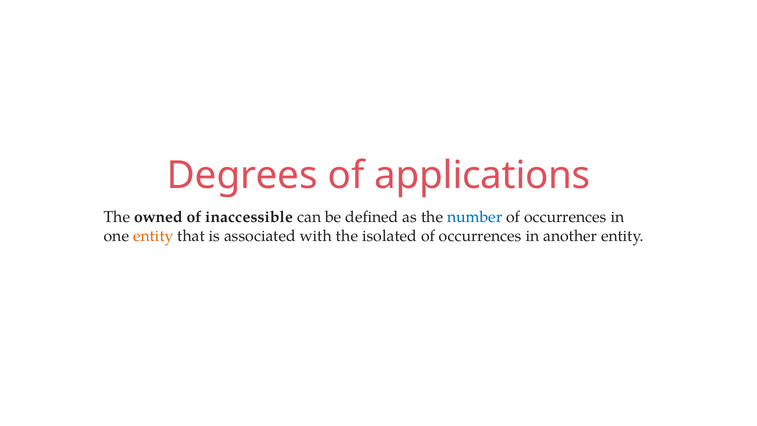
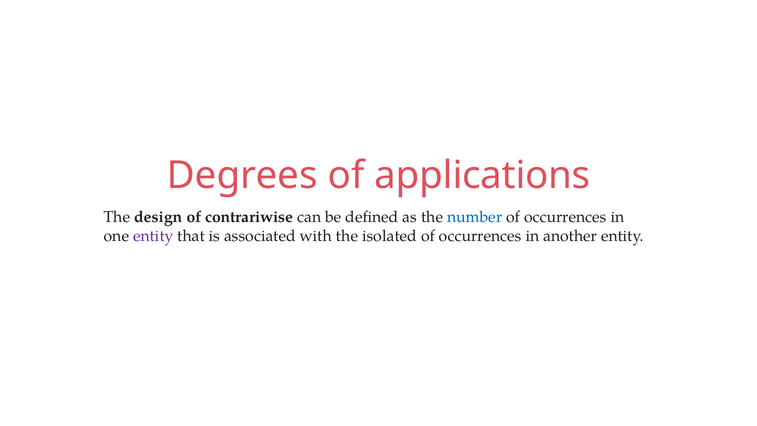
owned: owned -> design (158, 217)
inaccessible: inaccessible -> contrariwise (249, 217)
entity colour: orange -> purple (153, 236)
